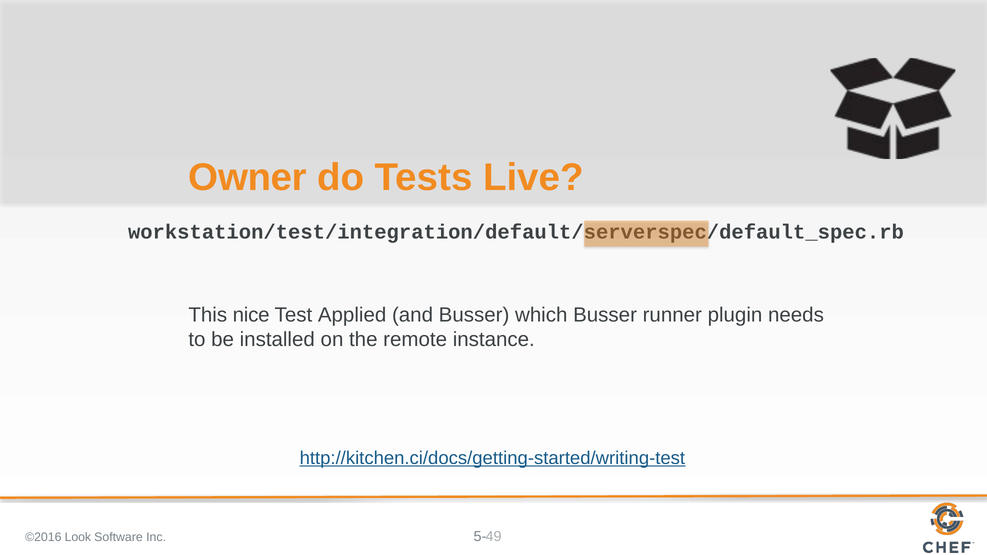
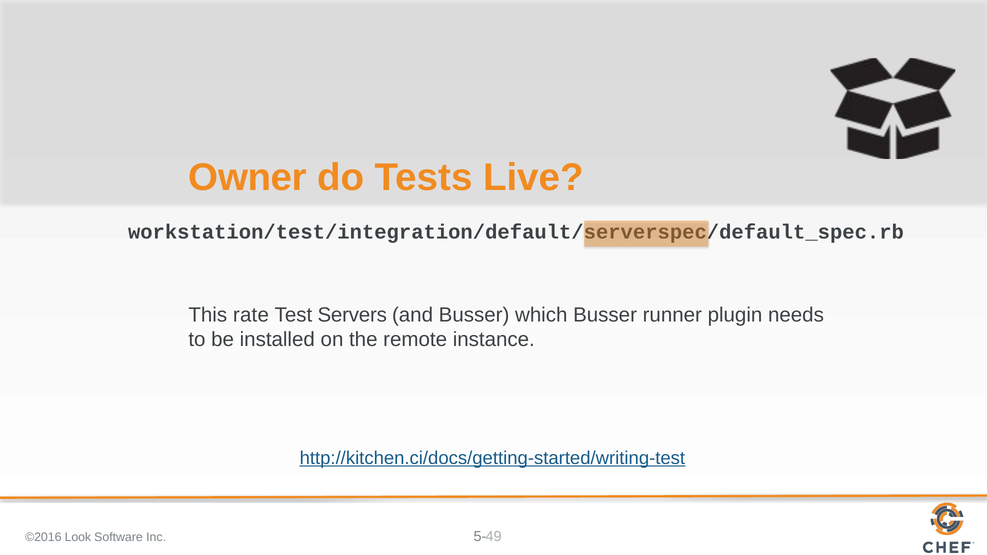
nice: nice -> rate (251, 315)
Applied: Applied -> Servers (352, 315)
